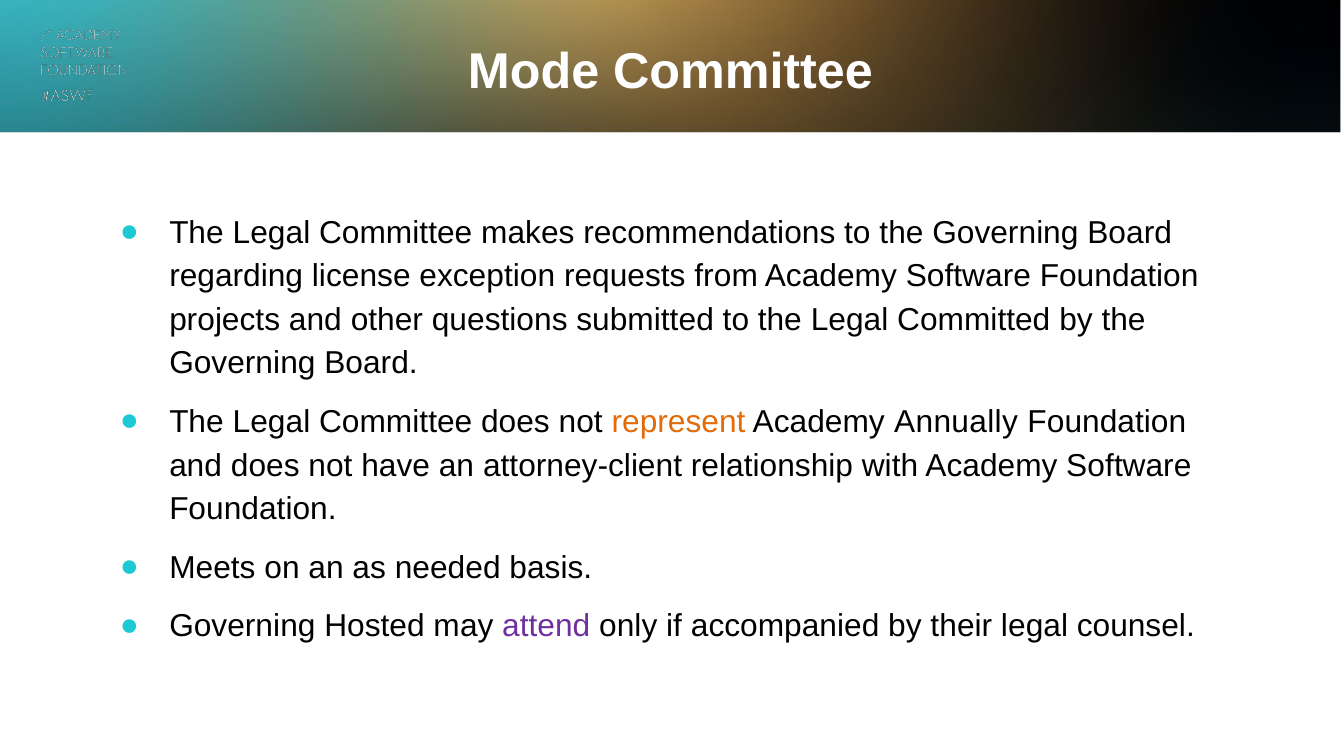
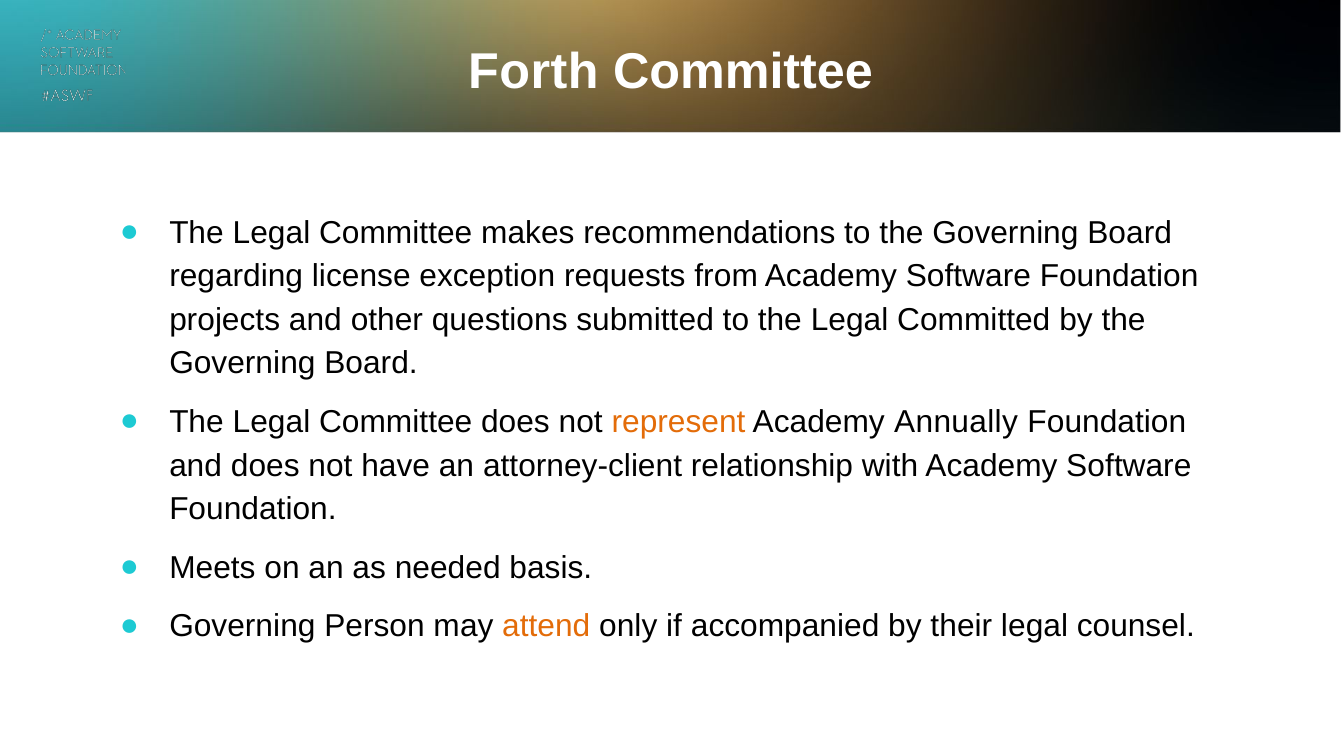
Mode: Mode -> Forth (533, 72)
Hosted: Hosted -> Person (374, 627)
attend colour: purple -> orange (546, 627)
